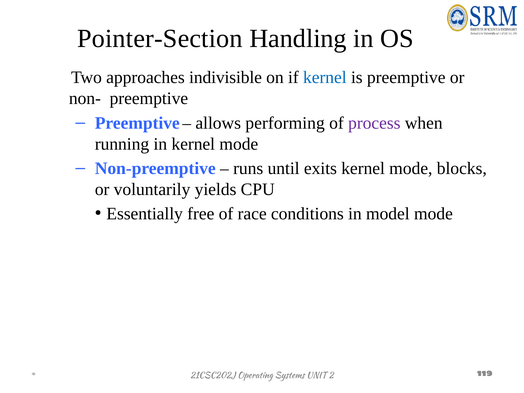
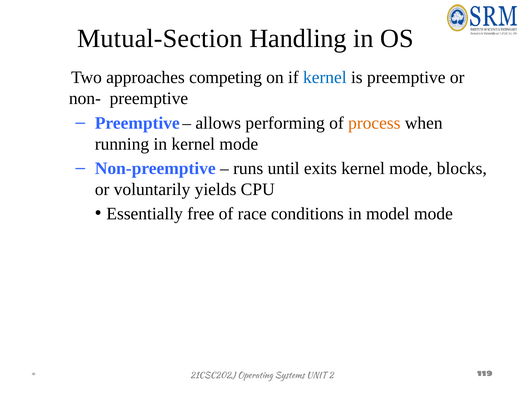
Pointer-Section: Pointer-Section -> Mutual-Section (160, 39)
indivisible: indivisible -> competing (226, 78)
process colour: purple -> orange (374, 123)
